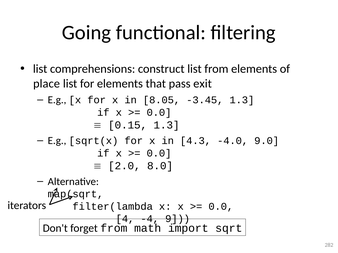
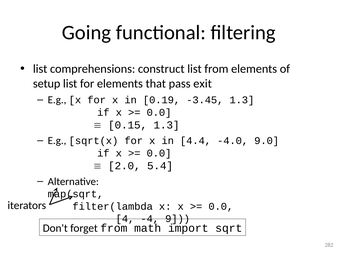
place: place -> setup (47, 84)
8.05: 8.05 -> 0.19 (162, 100)
4.3: 4.3 -> 4.4 (196, 141)
8.0: 8.0 -> 5.4 (160, 166)
